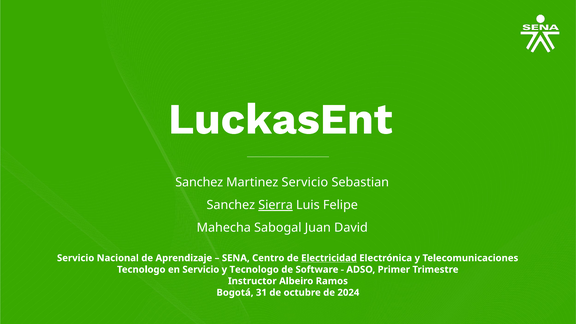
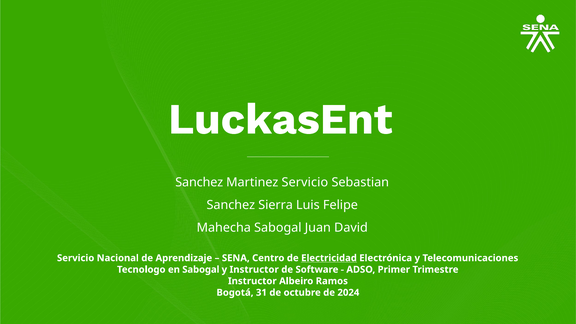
Sierra underline: present -> none (276, 205)
en Servicio: Servicio -> Sabogal (201, 270)
y Tecnologo: Tecnologo -> Instructor (254, 270)
